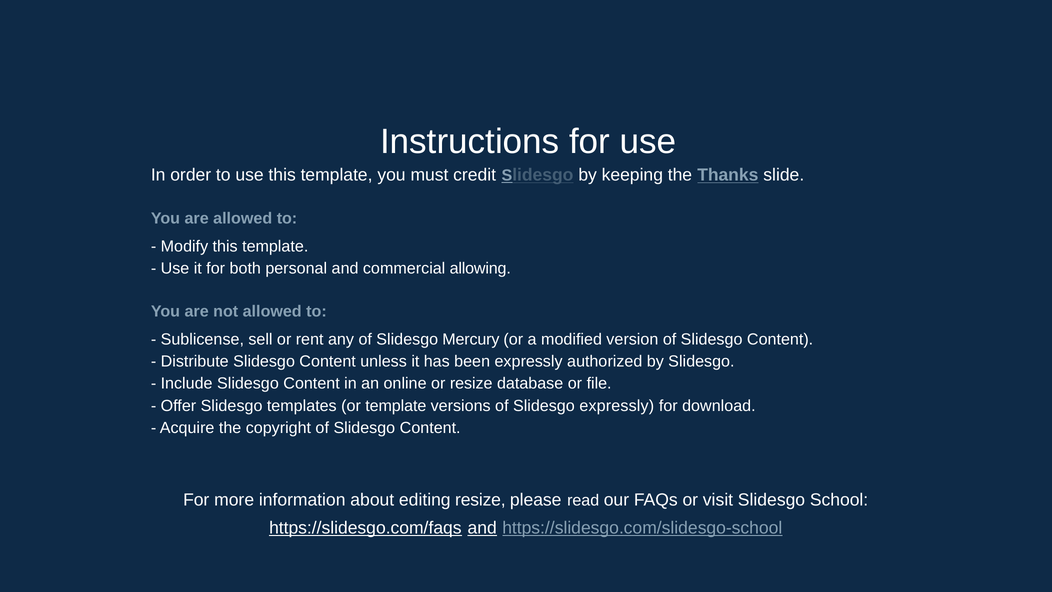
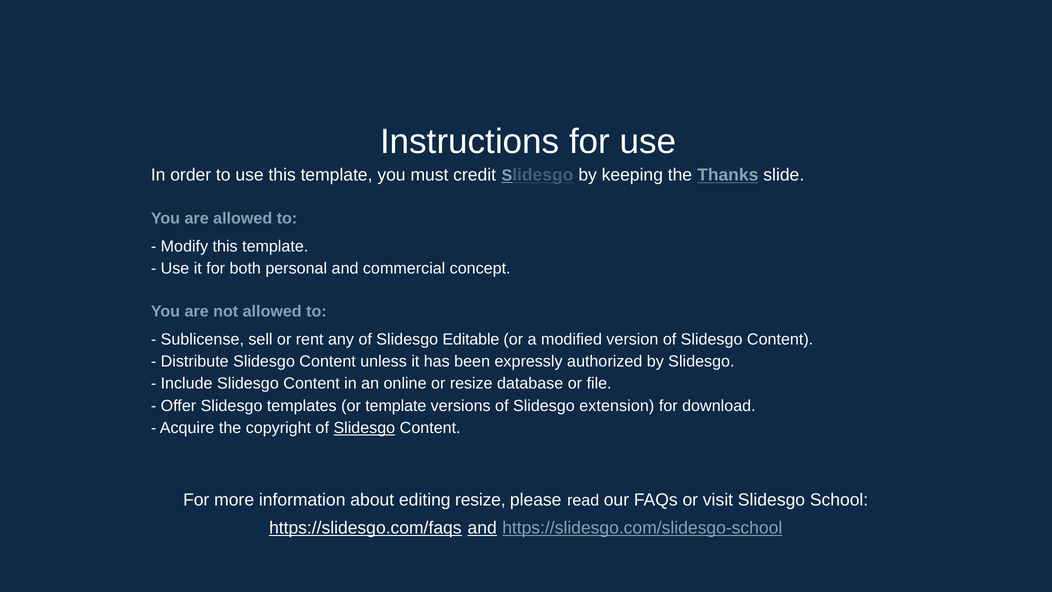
allowing: allowing -> concept (480, 269)
Mercury: Mercury -> Editable (471, 339)
Slidesgo expressly: expressly -> extension (617, 406)
Slidesgo underline: none -> present (364, 428)
